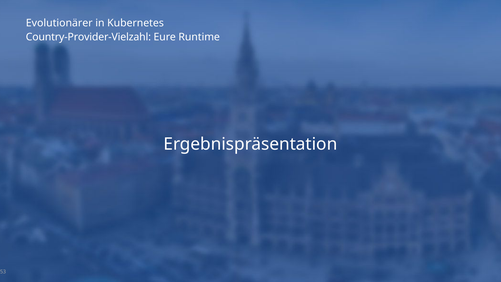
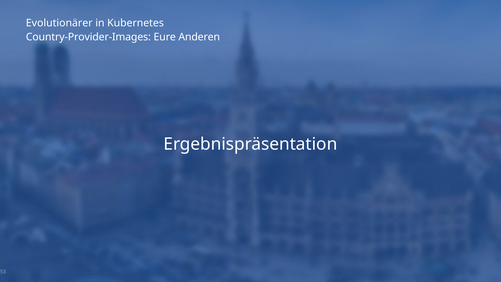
Country-Provider-Vielzahl: Country-Provider-Vielzahl -> Country-Provider-Images (88, 37)
Runtime: Runtime -> Anderen (199, 37)
